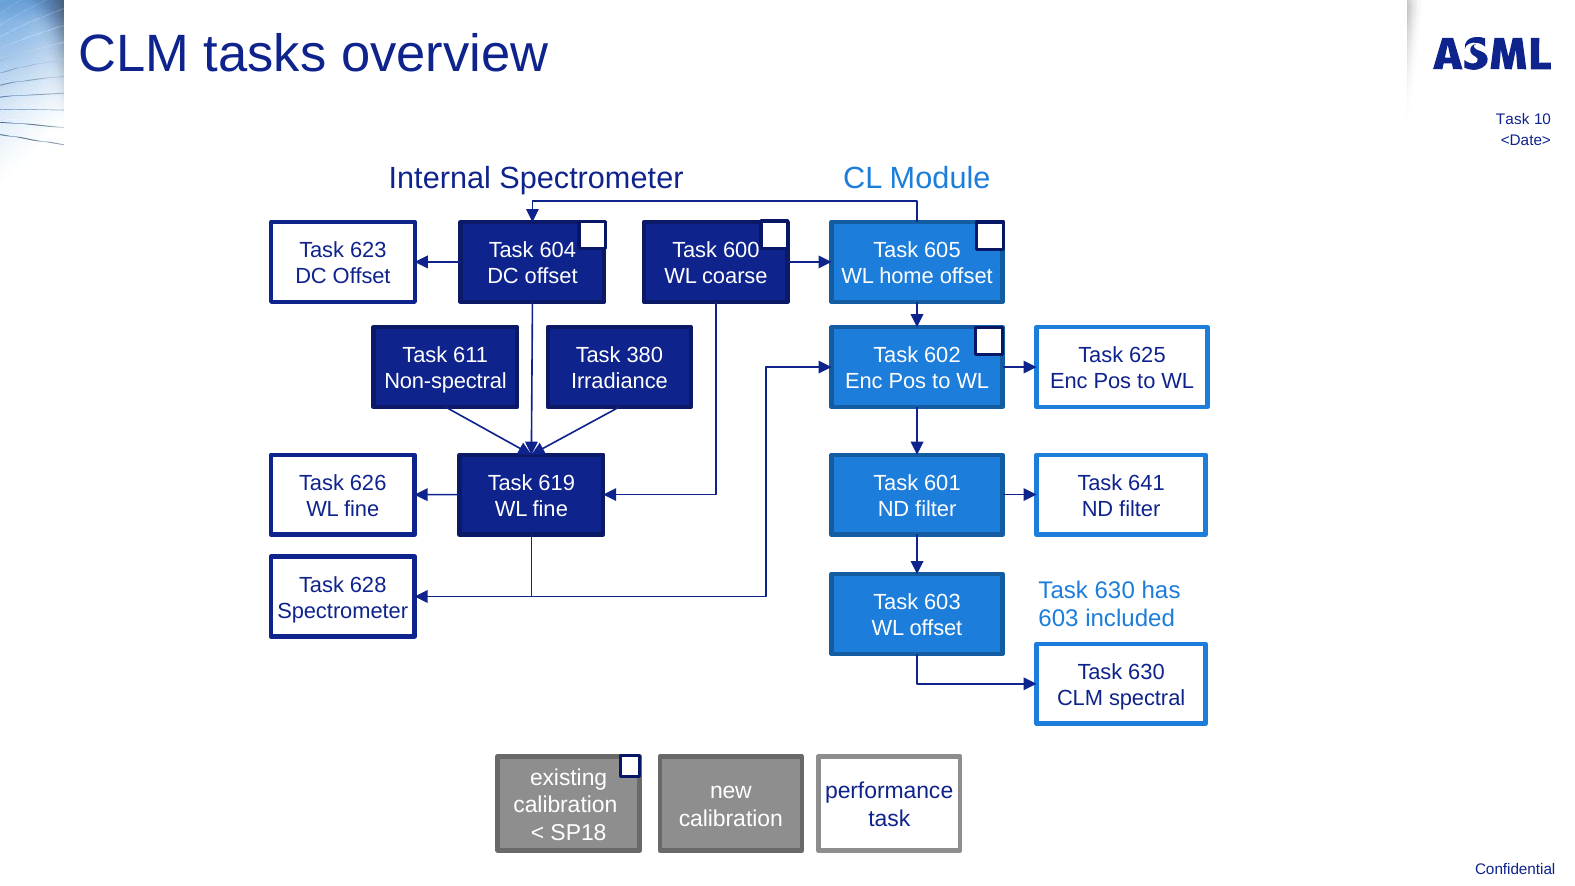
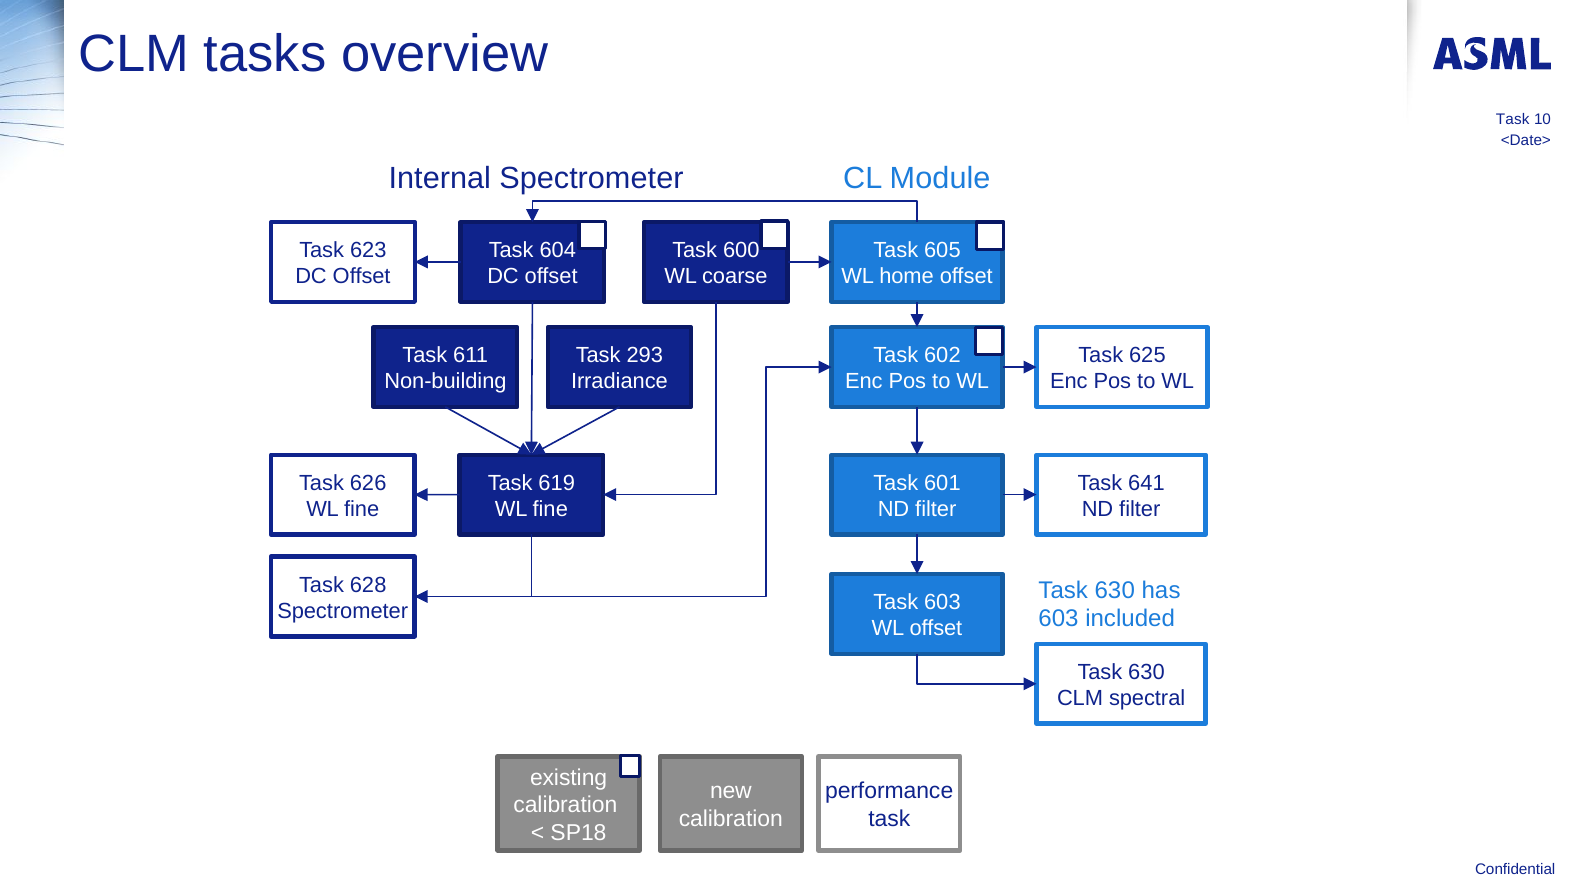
380: 380 -> 293 (645, 355)
Non-spectral: Non-spectral -> Non-building (445, 382)
